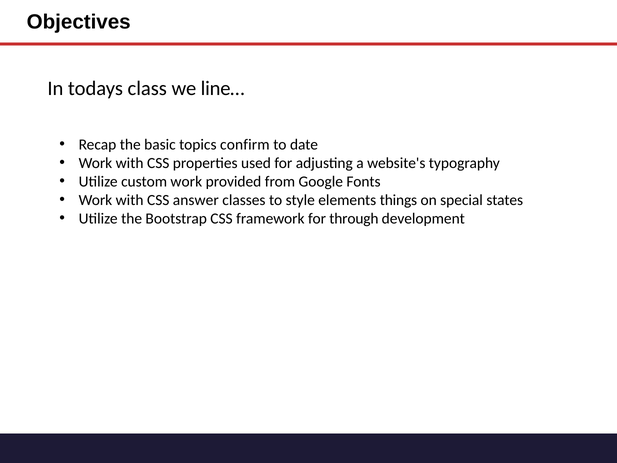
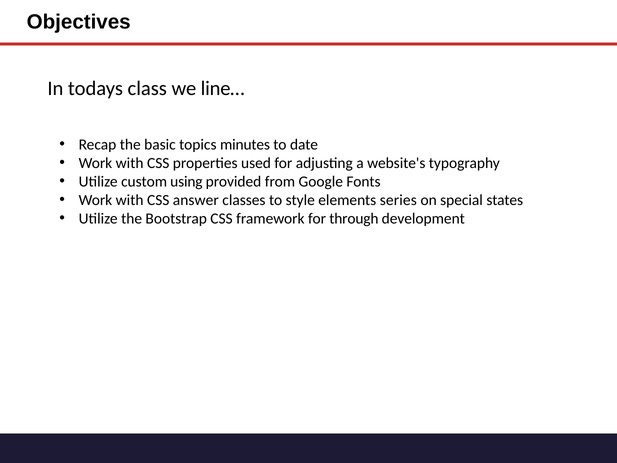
confirm: confirm -> minutes (245, 144)
custom work: work -> using (186, 181)
things: things -> series (398, 200)
